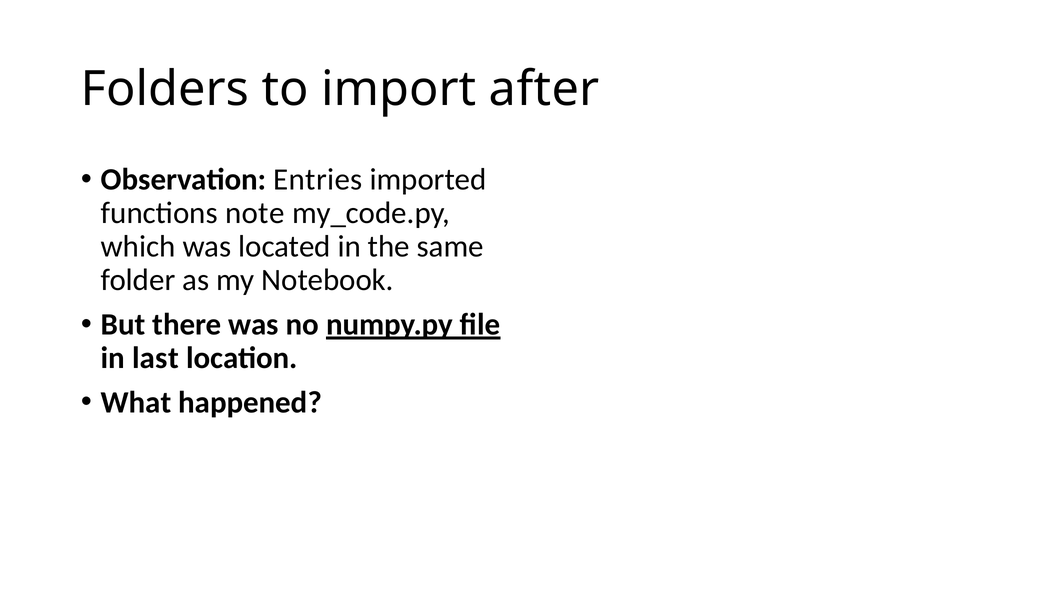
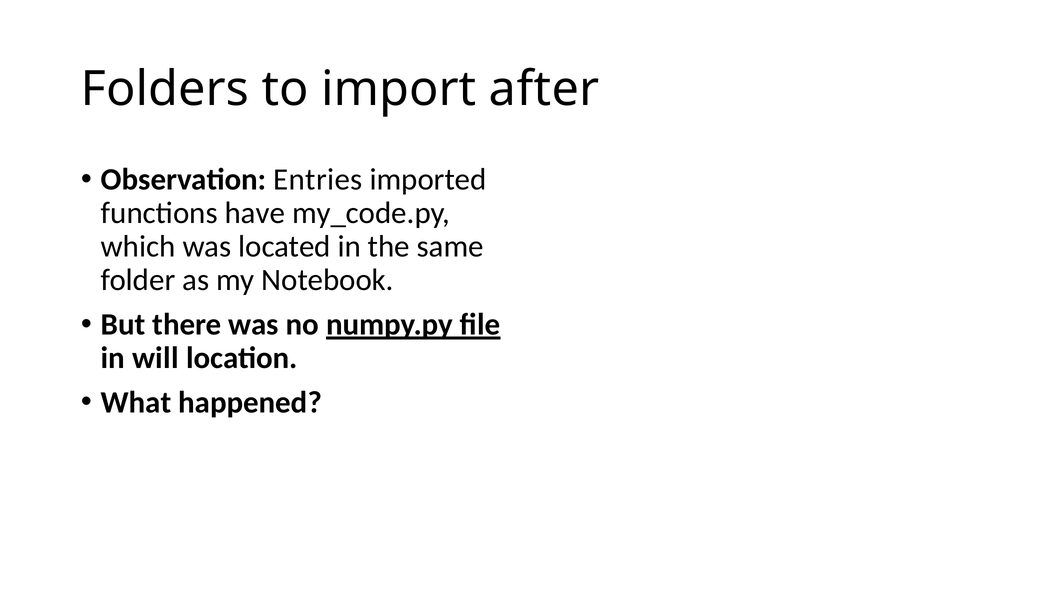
note: note -> have (255, 213)
last: last -> will (155, 358)
